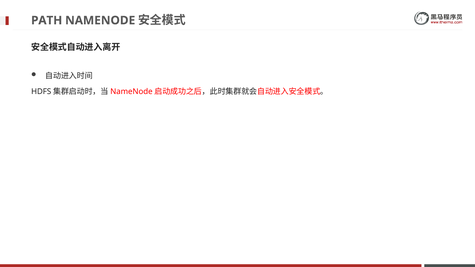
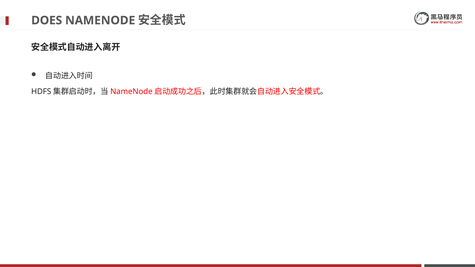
PATH: PATH -> DOES (47, 20)
